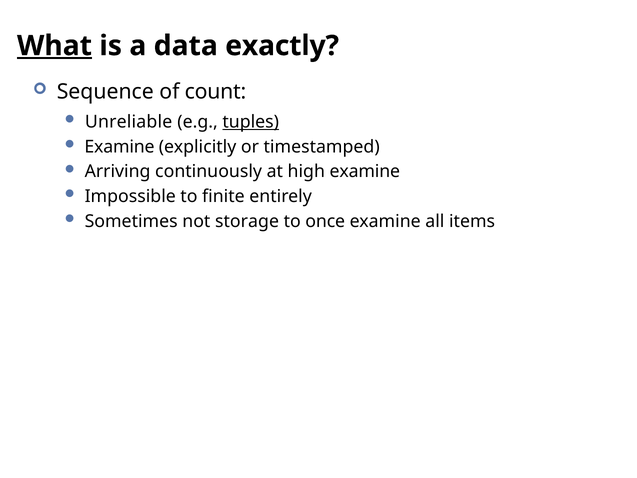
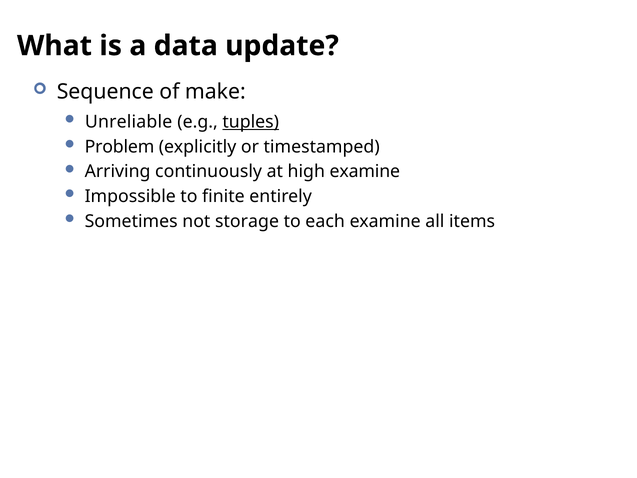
What underline: present -> none (54, 46)
exactly: exactly -> update (282, 46)
count: count -> make (215, 92)
Examine: Examine -> Problem (119, 147)
once: once -> each (325, 221)
